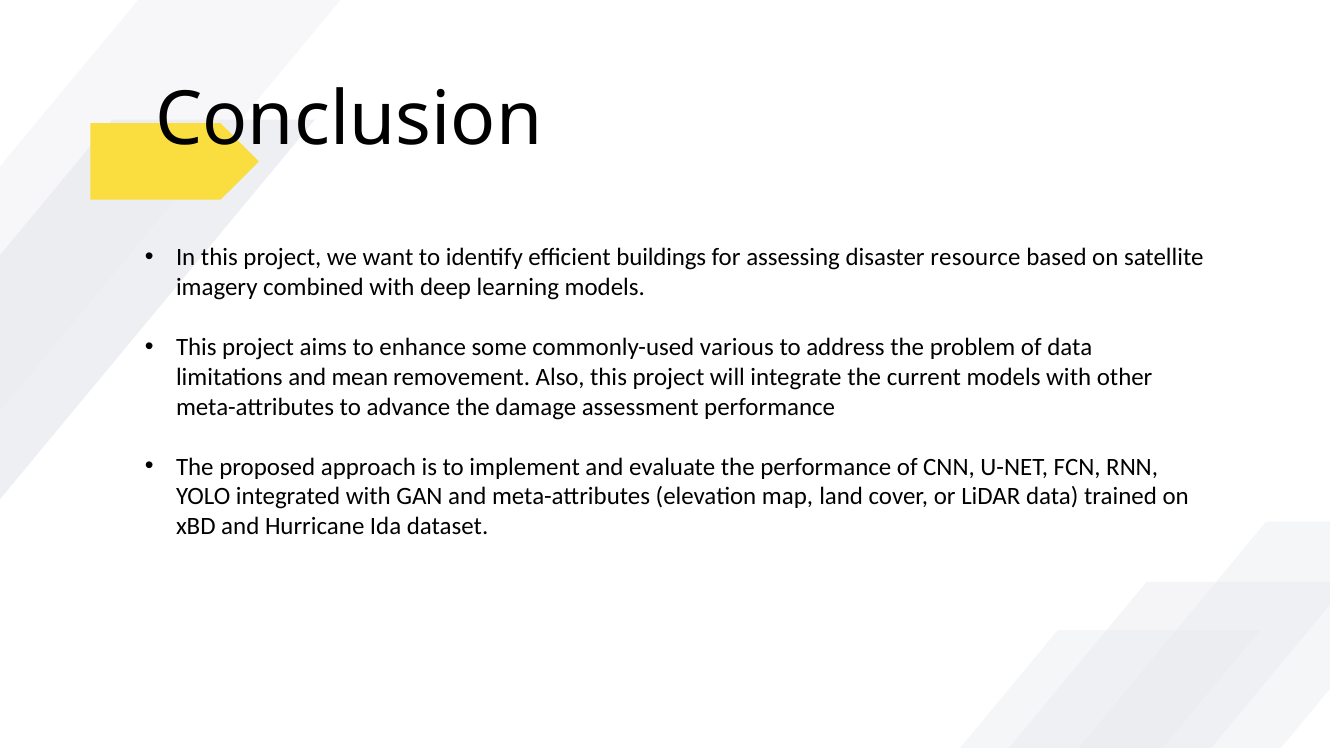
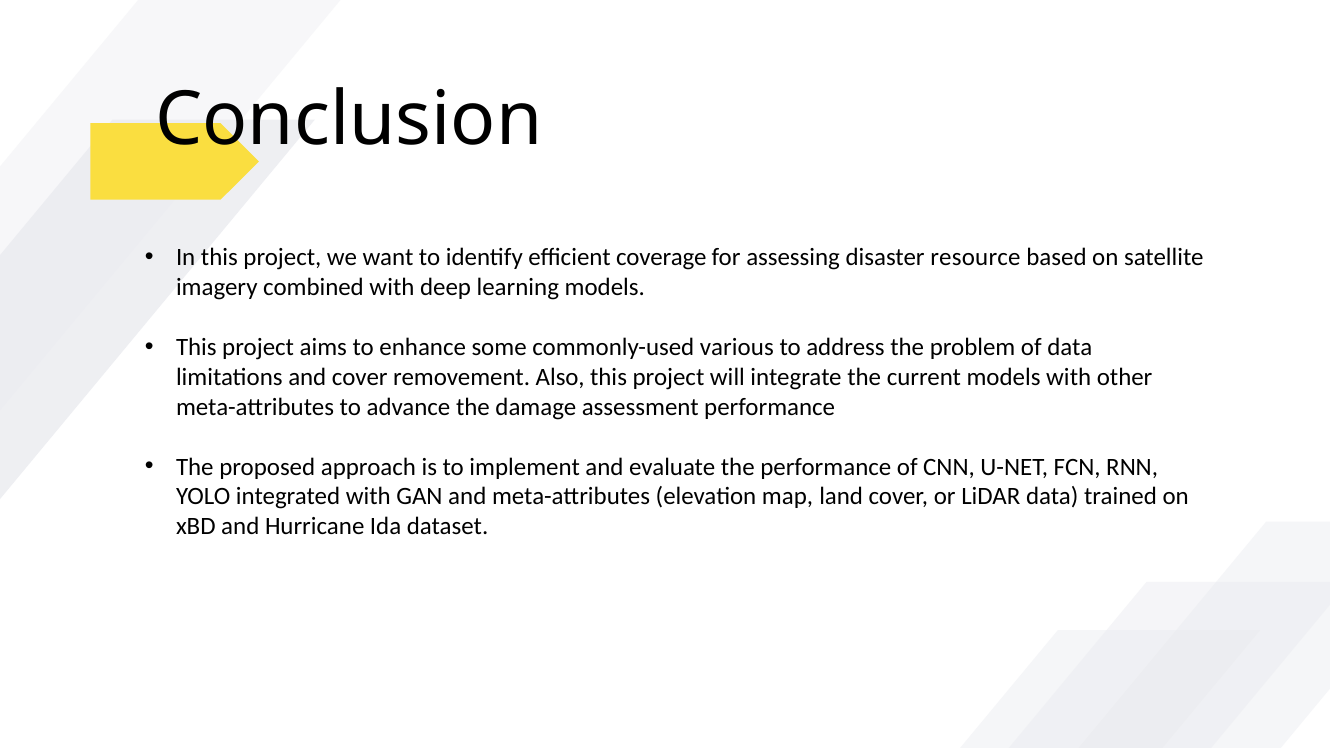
buildings: buildings -> coverage (661, 257)
and mean: mean -> cover (360, 377)
